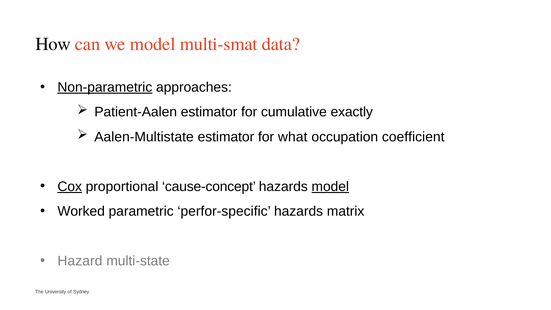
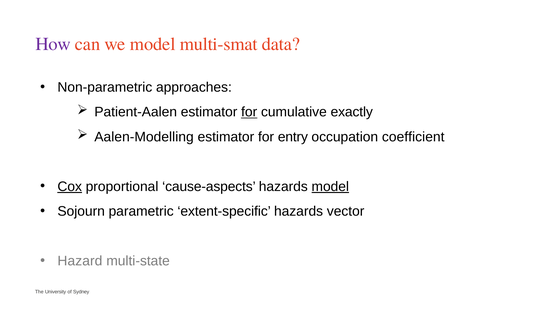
How colour: black -> purple (53, 44)
Non-parametric underline: present -> none (105, 87)
for underline: none -> present (249, 112)
Aalen-Multistate: Aalen-Multistate -> Aalen-Modelling (144, 137)
what: what -> entry (293, 137)
cause-concept: cause-concept -> cause-aspects (209, 186)
Worked: Worked -> Sojourn (81, 211)
perfor-specific: perfor-specific -> extent-specific (224, 211)
matrix: matrix -> vector (346, 211)
